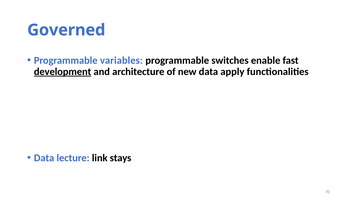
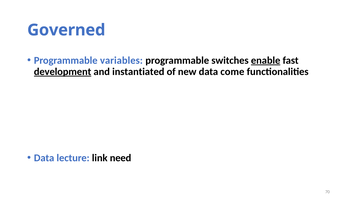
enable underline: none -> present (266, 60)
architecture: architecture -> instantiated (138, 72)
apply: apply -> come (232, 72)
stays: stays -> need (121, 158)
